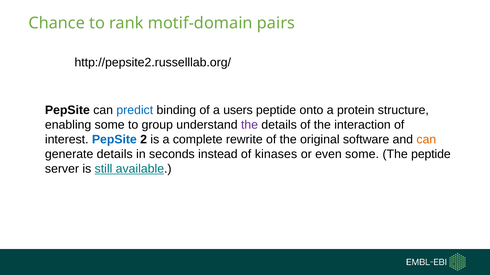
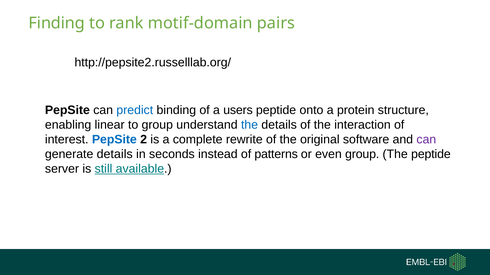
Chance: Chance -> Finding (57, 23)
enabling some: some -> linear (110, 125)
the colour: purple -> blue (250, 125)
can colour: orange -> purple (426, 140)
kinases: kinases -> patterns (276, 154)
even some: some -> group (362, 154)
